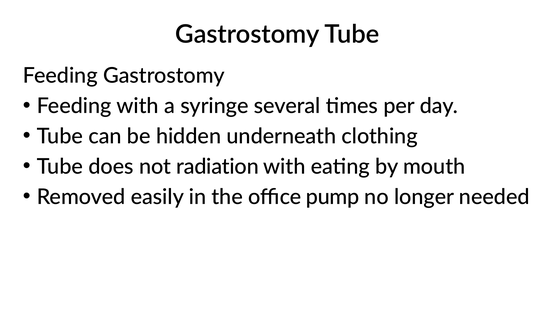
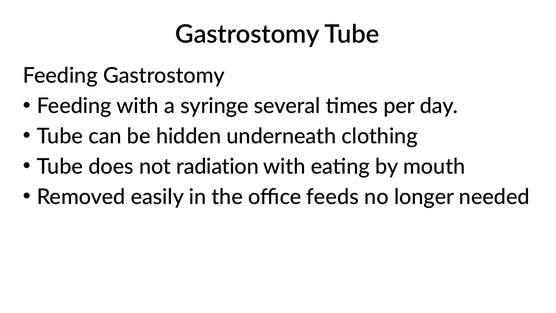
pump: pump -> feeds (332, 197)
